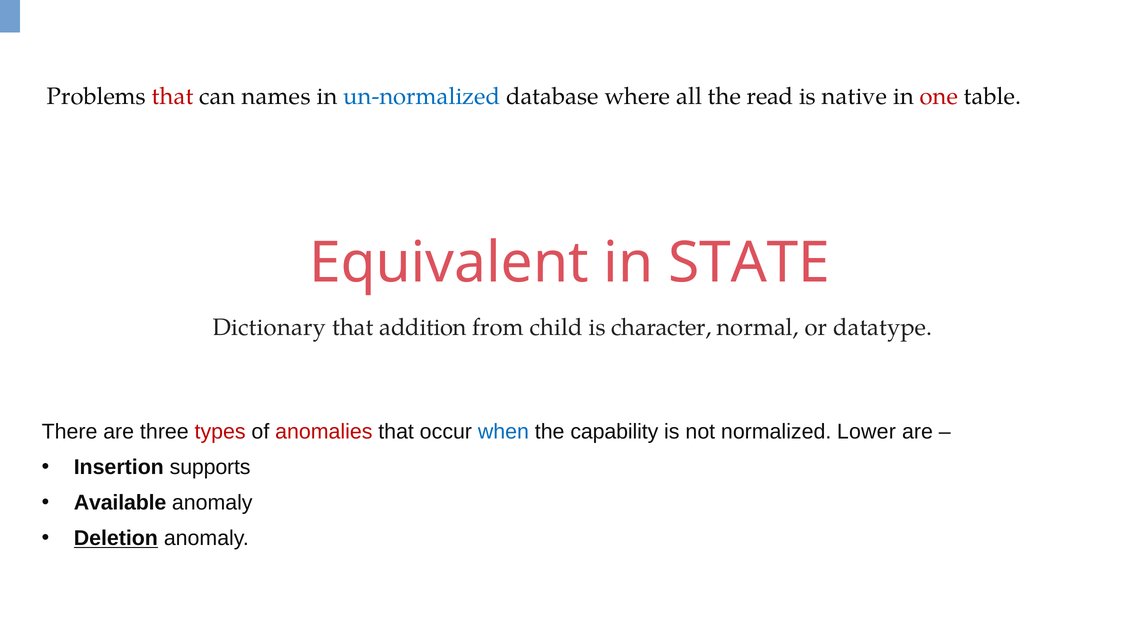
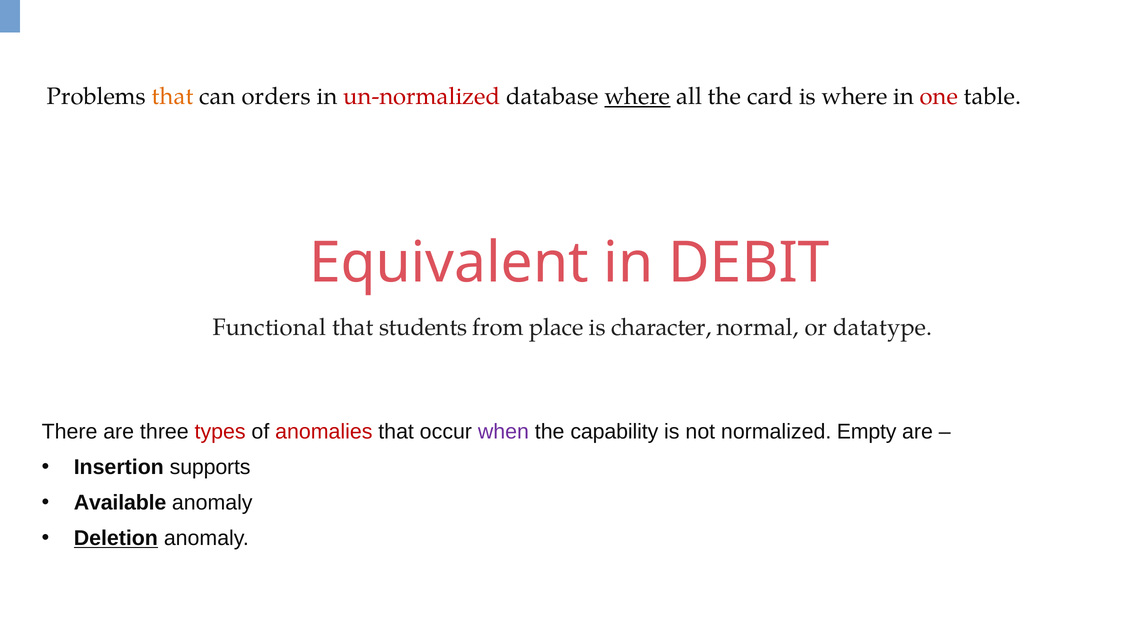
that colour: red -> orange (173, 97)
names: names -> orders (276, 97)
un-normalized colour: blue -> red (422, 97)
where underline: none -> present (637, 97)
read: read -> card (770, 97)
is native: native -> where (855, 97)
STATE: STATE -> DEBIT (749, 263)
Dictionary: Dictionary -> Functional (269, 327)
addition: addition -> students (423, 327)
child: child -> place (556, 327)
when colour: blue -> purple (503, 431)
Lower: Lower -> Empty (867, 431)
